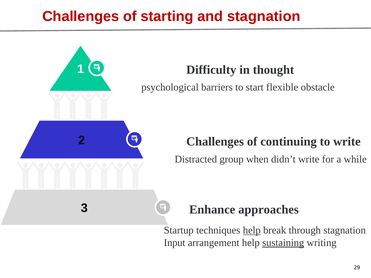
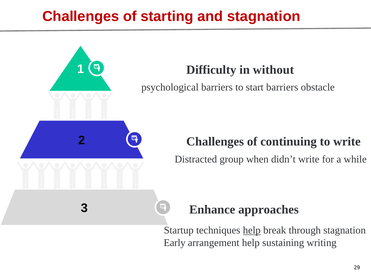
thought: thought -> without (273, 70)
start flexible: flexible -> barriers (282, 87)
Input: Input -> Early (175, 243)
sustaining underline: present -> none (283, 243)
